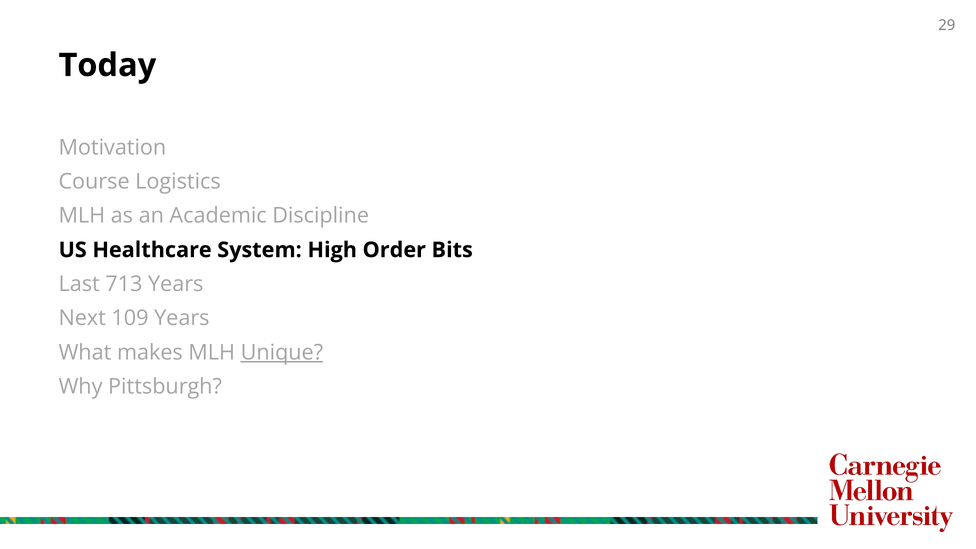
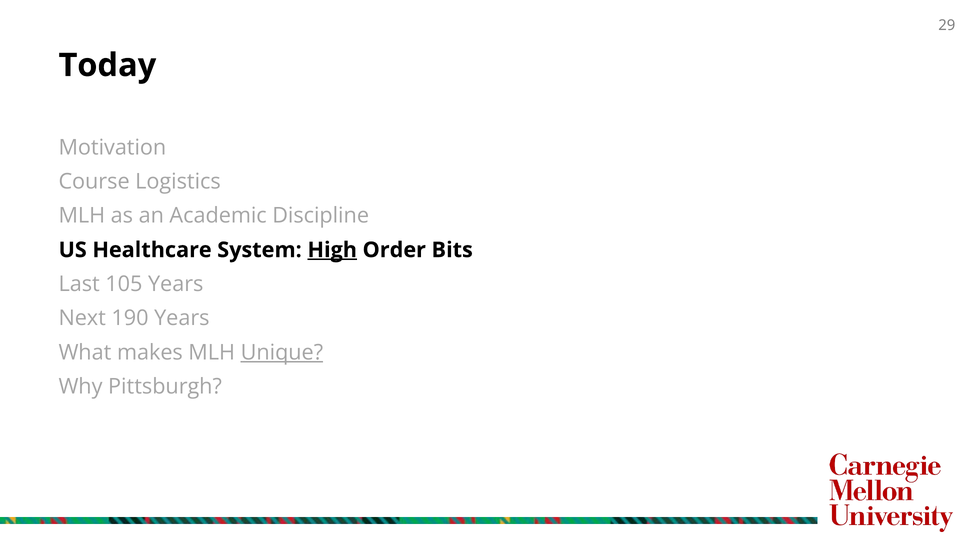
High underline: none -> present (332, 250)
713: 713 -> 105 (124, 284)
109: 109 -> 190 (130, 318)
